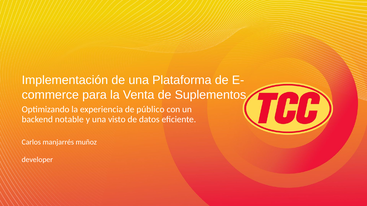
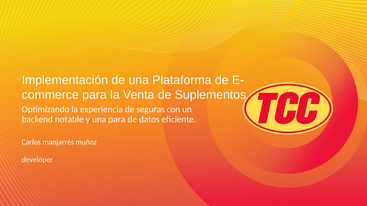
público: público -> seguras (151, 110)
una visto: visto -> para (117, 120)
